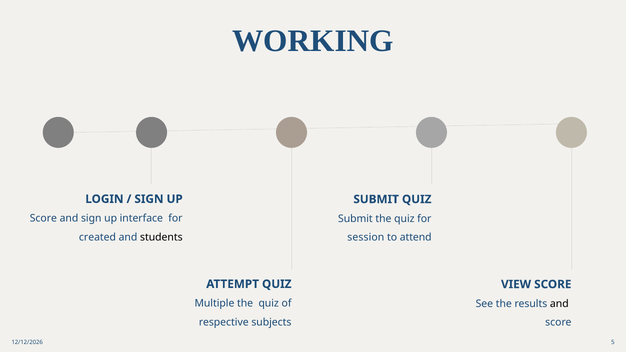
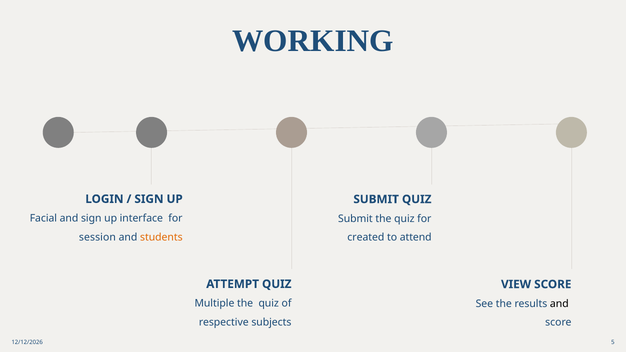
Score: Score -> Facial (43, 219)
created: created -> session (97, 237)
students colour: black -> orange (161, 237)
session: session -> created (366, 238)
